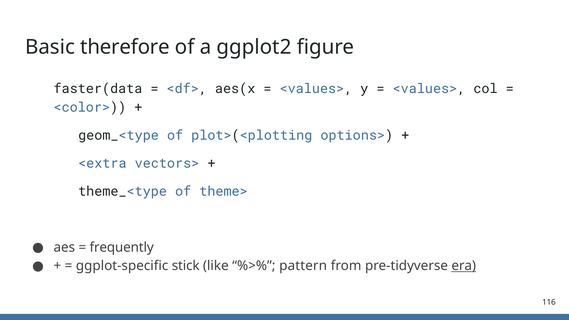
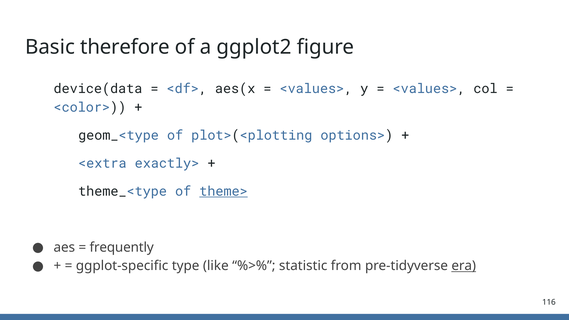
faster(data: faster(data -> device(data (98, 89)
vectors>: vectors> -> exactly> (167, 163)
theme> underline: none -> present (224, 191)
stick: stick -> type (186, 266)
pattern: pattern -> statistic (303, 266)
